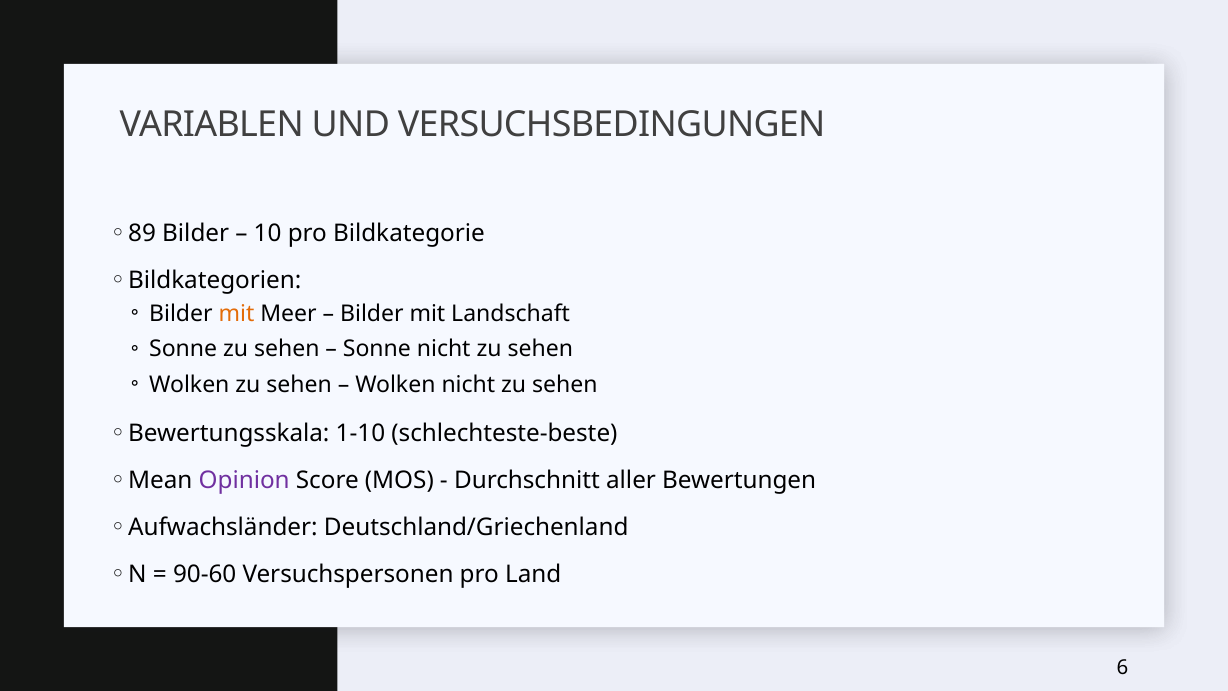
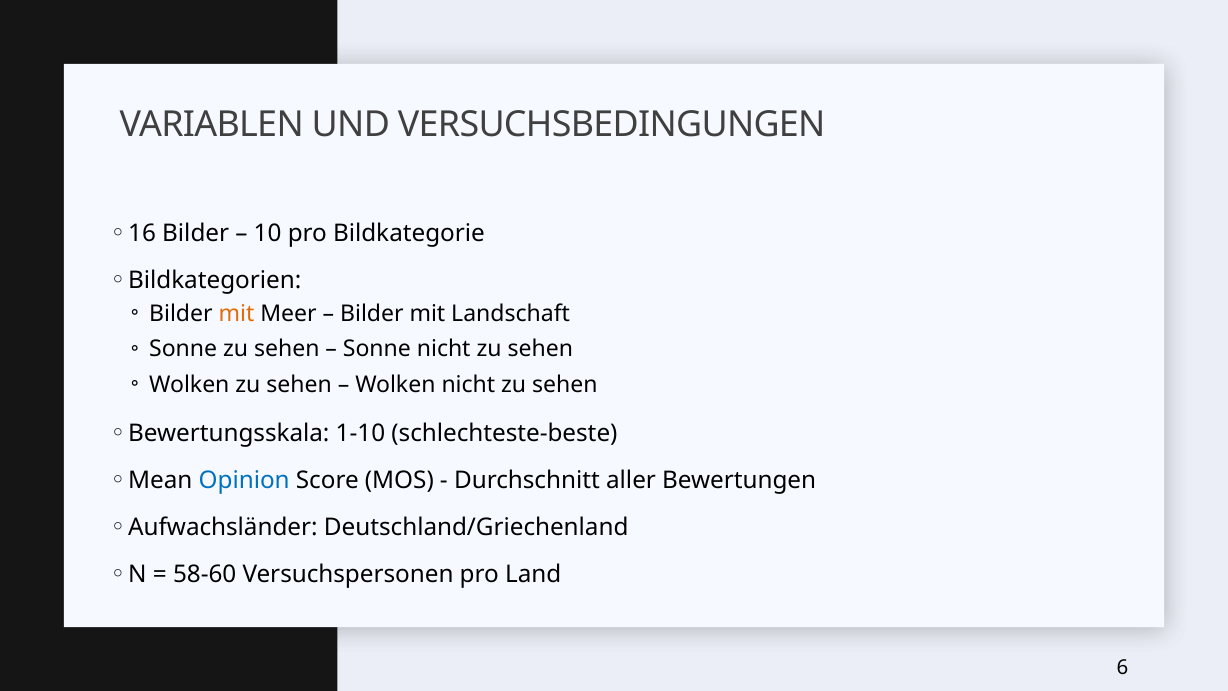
89: 89 -> 16 (142, 233)
Opinion colour: purple -> blue (244, 480)
90-60: 90-60 -> 58-60 (205, 574)
